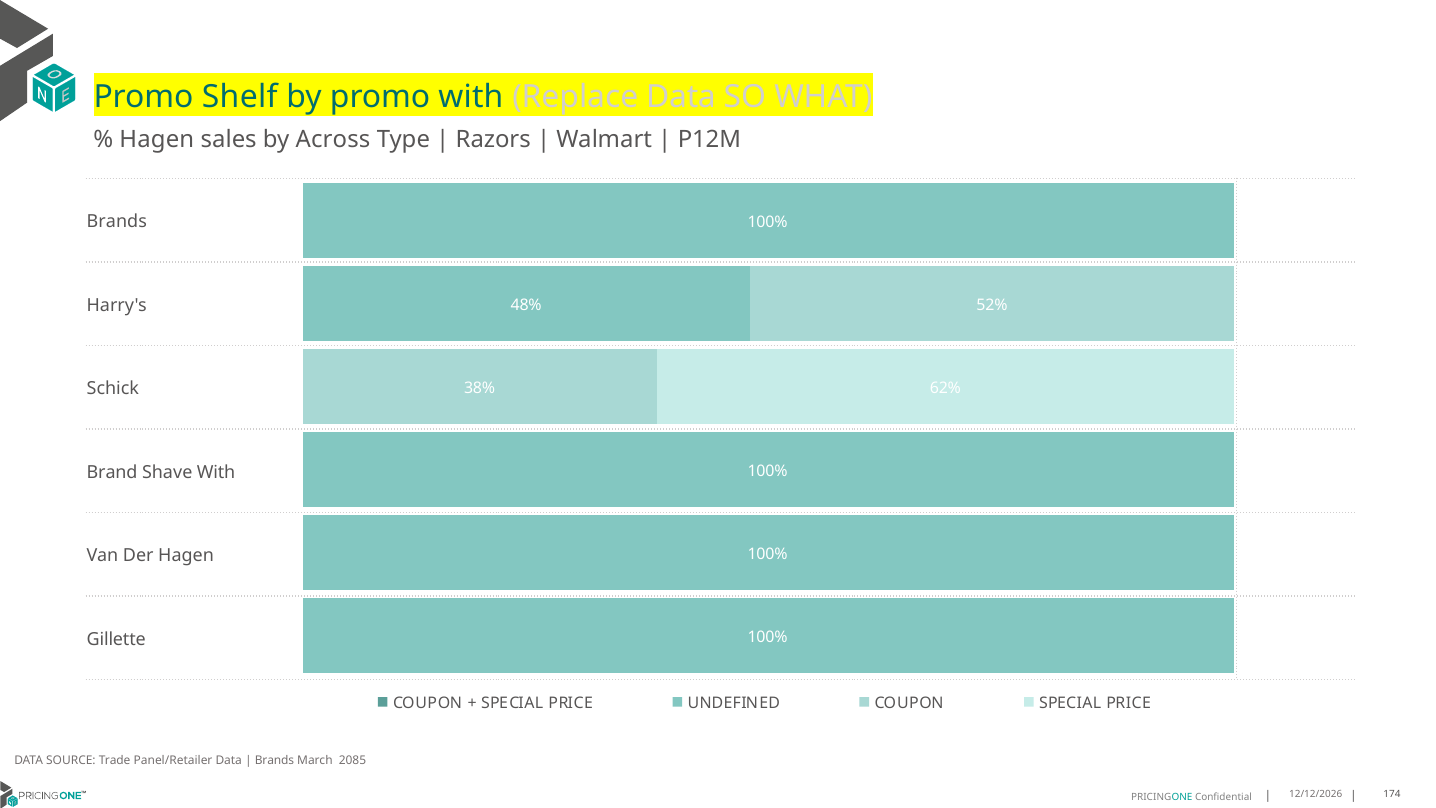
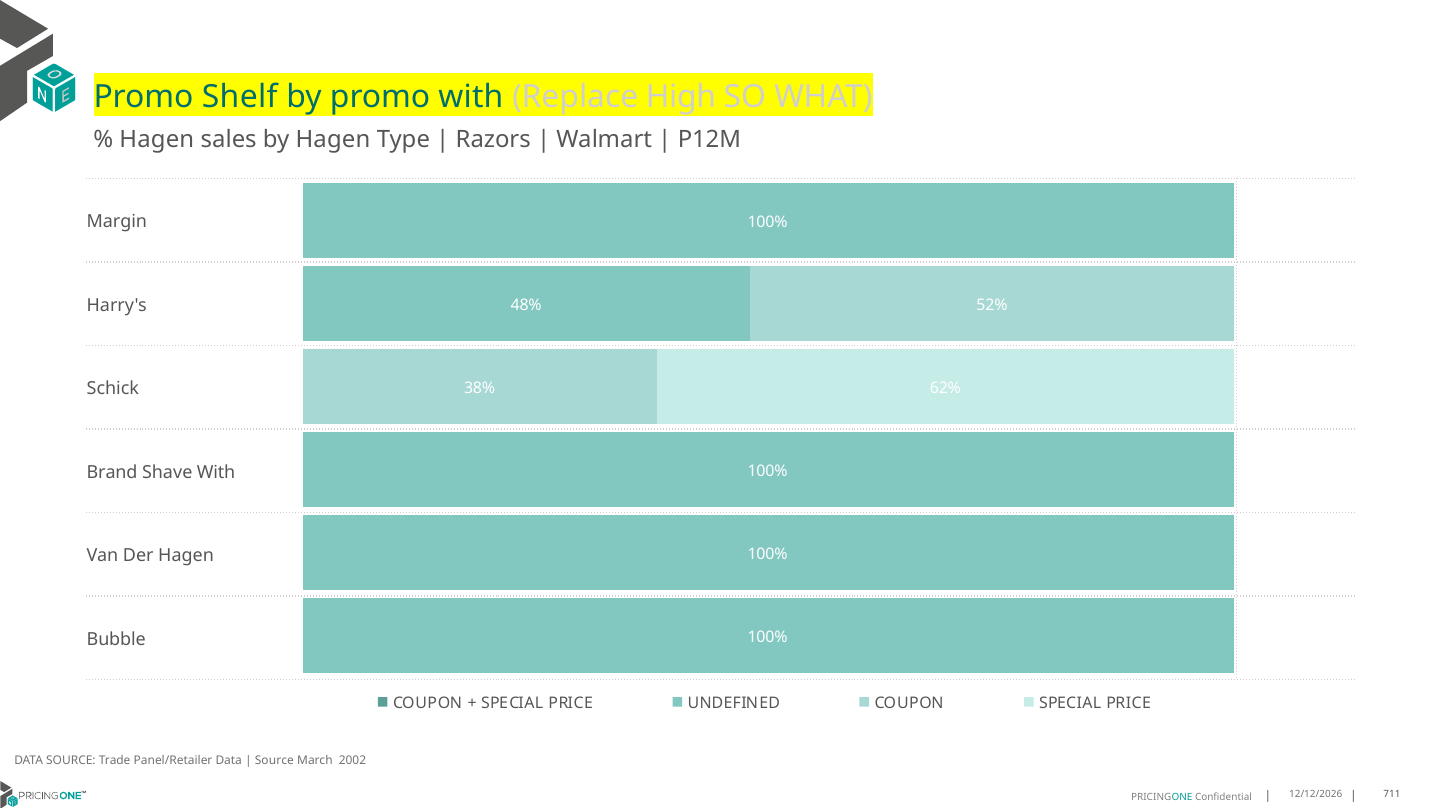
Replace Data: Data -> High (681, 97)
by Across: Across -> Hagen (333, 140)
Brands: Brands -> Margin (117, 222)
Gillette: Gillette -> Bubble (116, 639)
Brands: Brands -> Source (274, 761)
2085: 2085 -> 2002 (353, 761)
174: 174 -> 711 (1392, 794)
